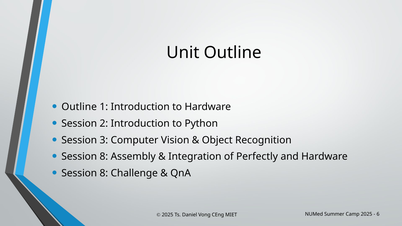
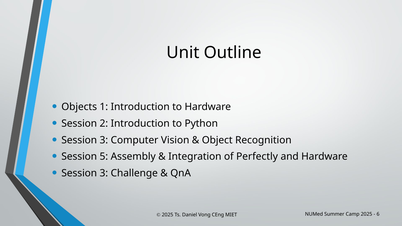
Outline: Outline -> Objects (79, 107)
8: 8 -> 5 (104, 157)
8: 8 -> 3 (104, 173)
